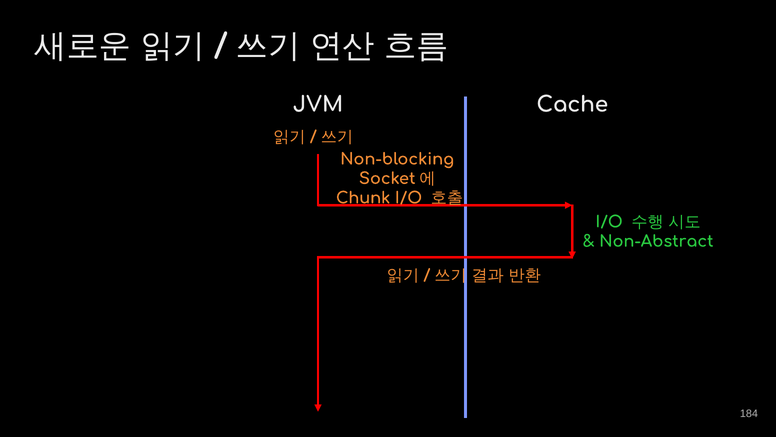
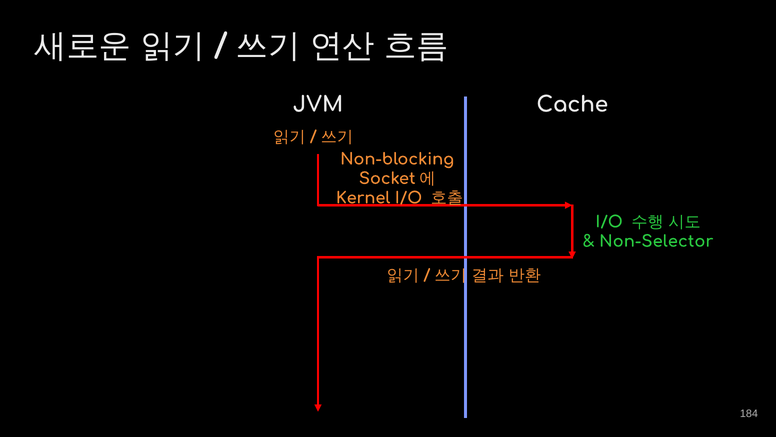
Chunk: Chunk -> Kernel (363, 198)
Non-Abstract: Non-Abstract -> Non-Selector (656, 241)
